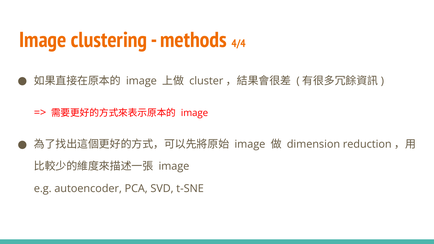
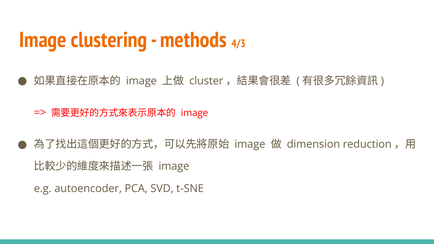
4/4: 4/4 -> 4/3 (239, 44)
